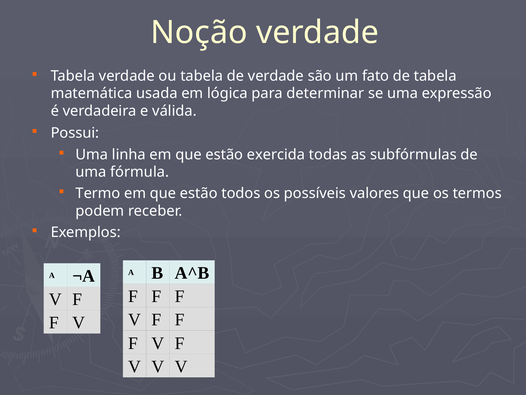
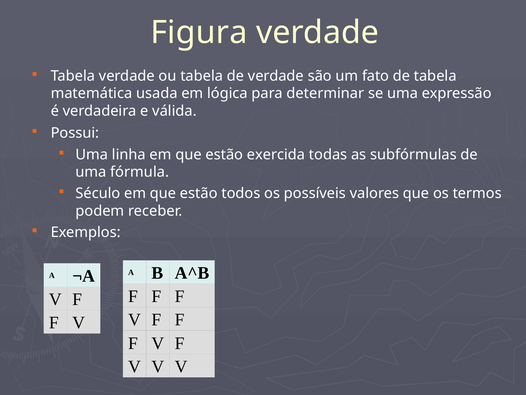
Noção: Noção -> Figura (199, 33)
Termo: Termo -> Século (98, 193)
